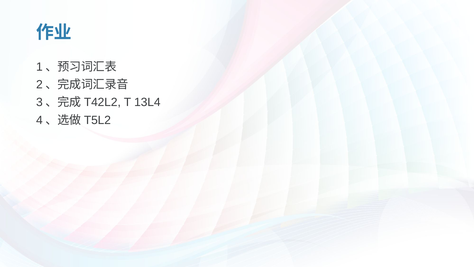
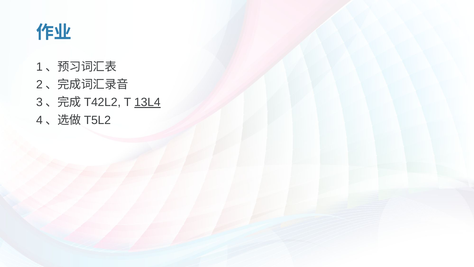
13L4 underline: none -> present (147, 102)
